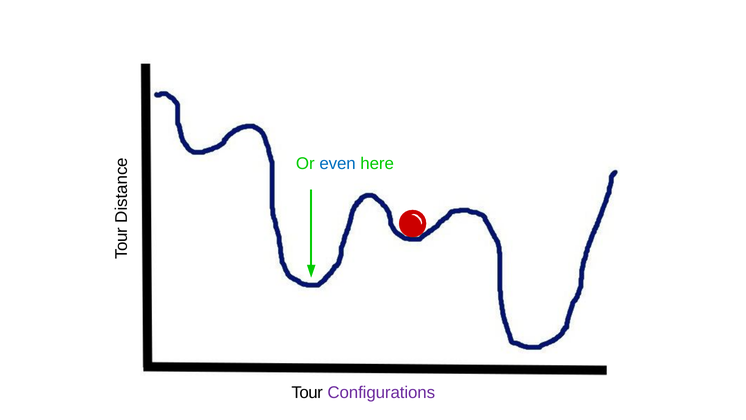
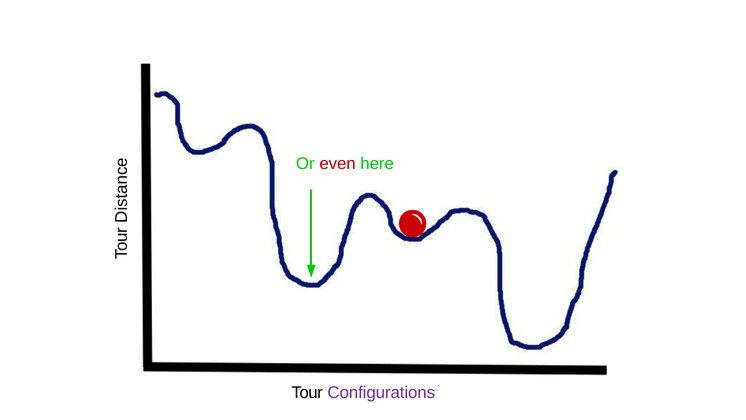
even colour: blue -> red (338, 163)
